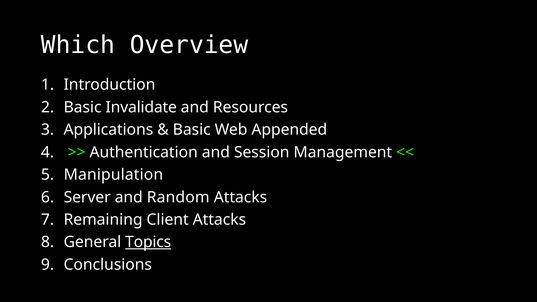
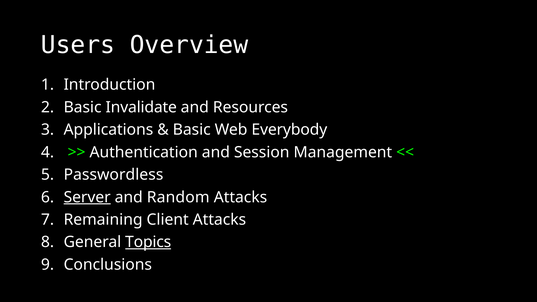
Which: Which -> Users (78, 45)
Appended: Appended -> Everybody (289, 130)
Manipulation: Manipulation -> Passwordless (113, 175)
Server underline: none -> present (87, 197)
